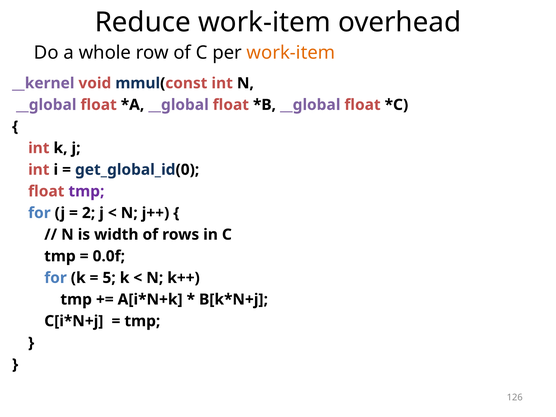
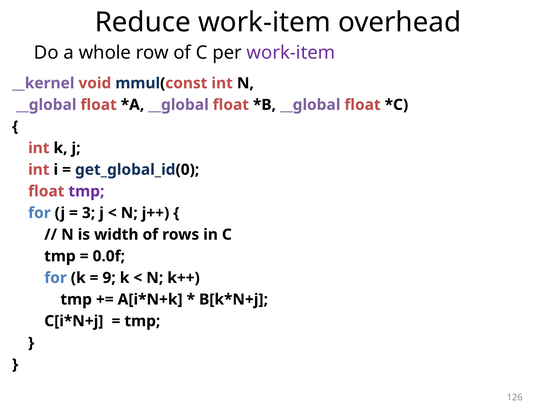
work-item colour: orange -> purple (291, 53)
2: 2 -> 3 (89, 213)
5: 5 -> 9 (109, 278)
